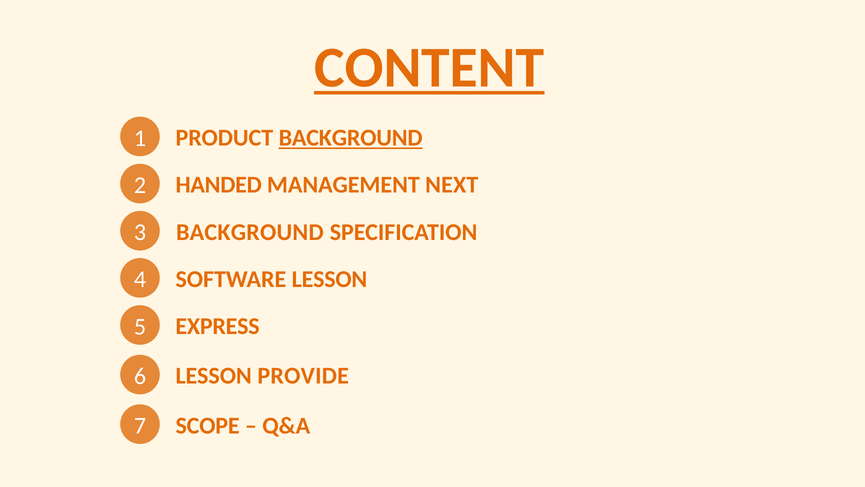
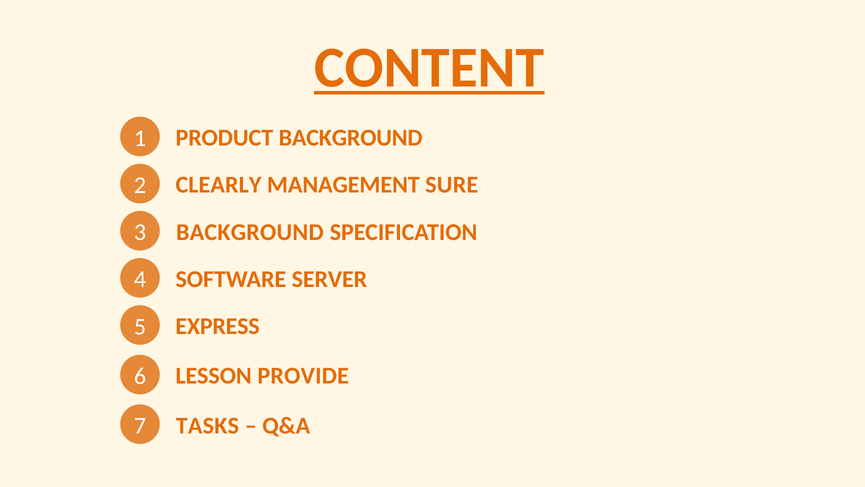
BACKGROUND underline: present -> none (351, 138)
HANDED: HANDED -> CLEARLY (218, 185)
NEXT: NEXT -> SURE (452, 185)
SOFTWARE LESSON: LESSON -> SERVER (329, 279)
SCOPE: SCOPE -> TASKS (207, 425)
